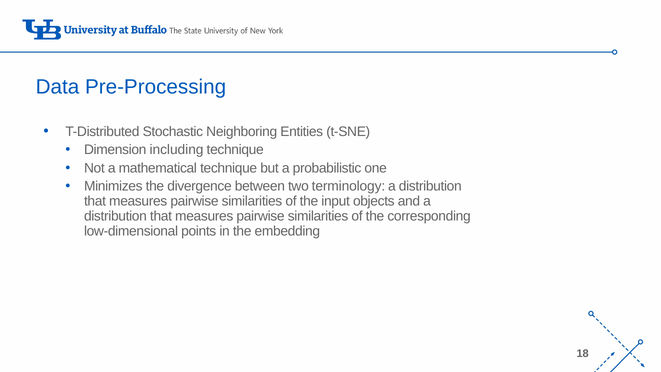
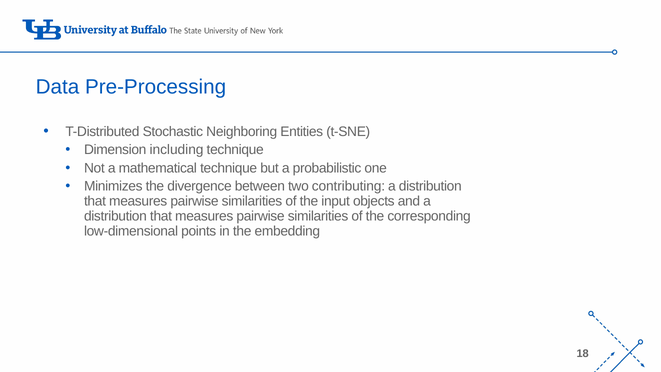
terminology: terminology -> contributing (348, 186)
